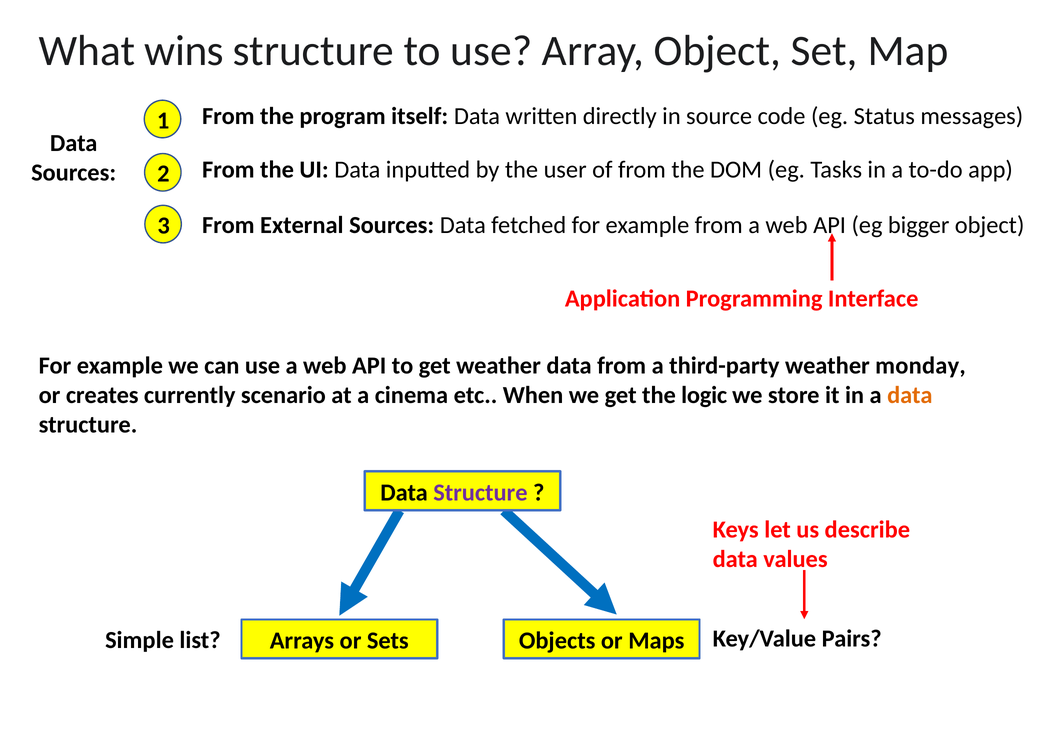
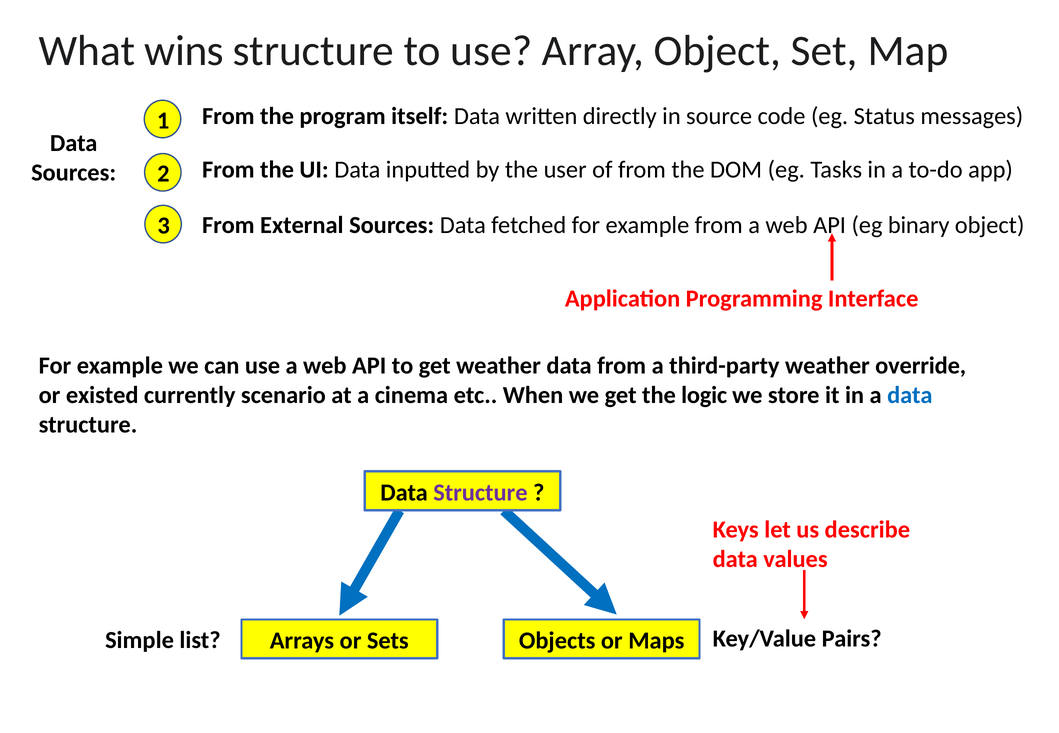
bigger: bigger -> binary (919, 225)
monday: monday -> override (921, 366)
creates: creates -> existed (102, 395)
data colour: orange -> blue (910, 395)
